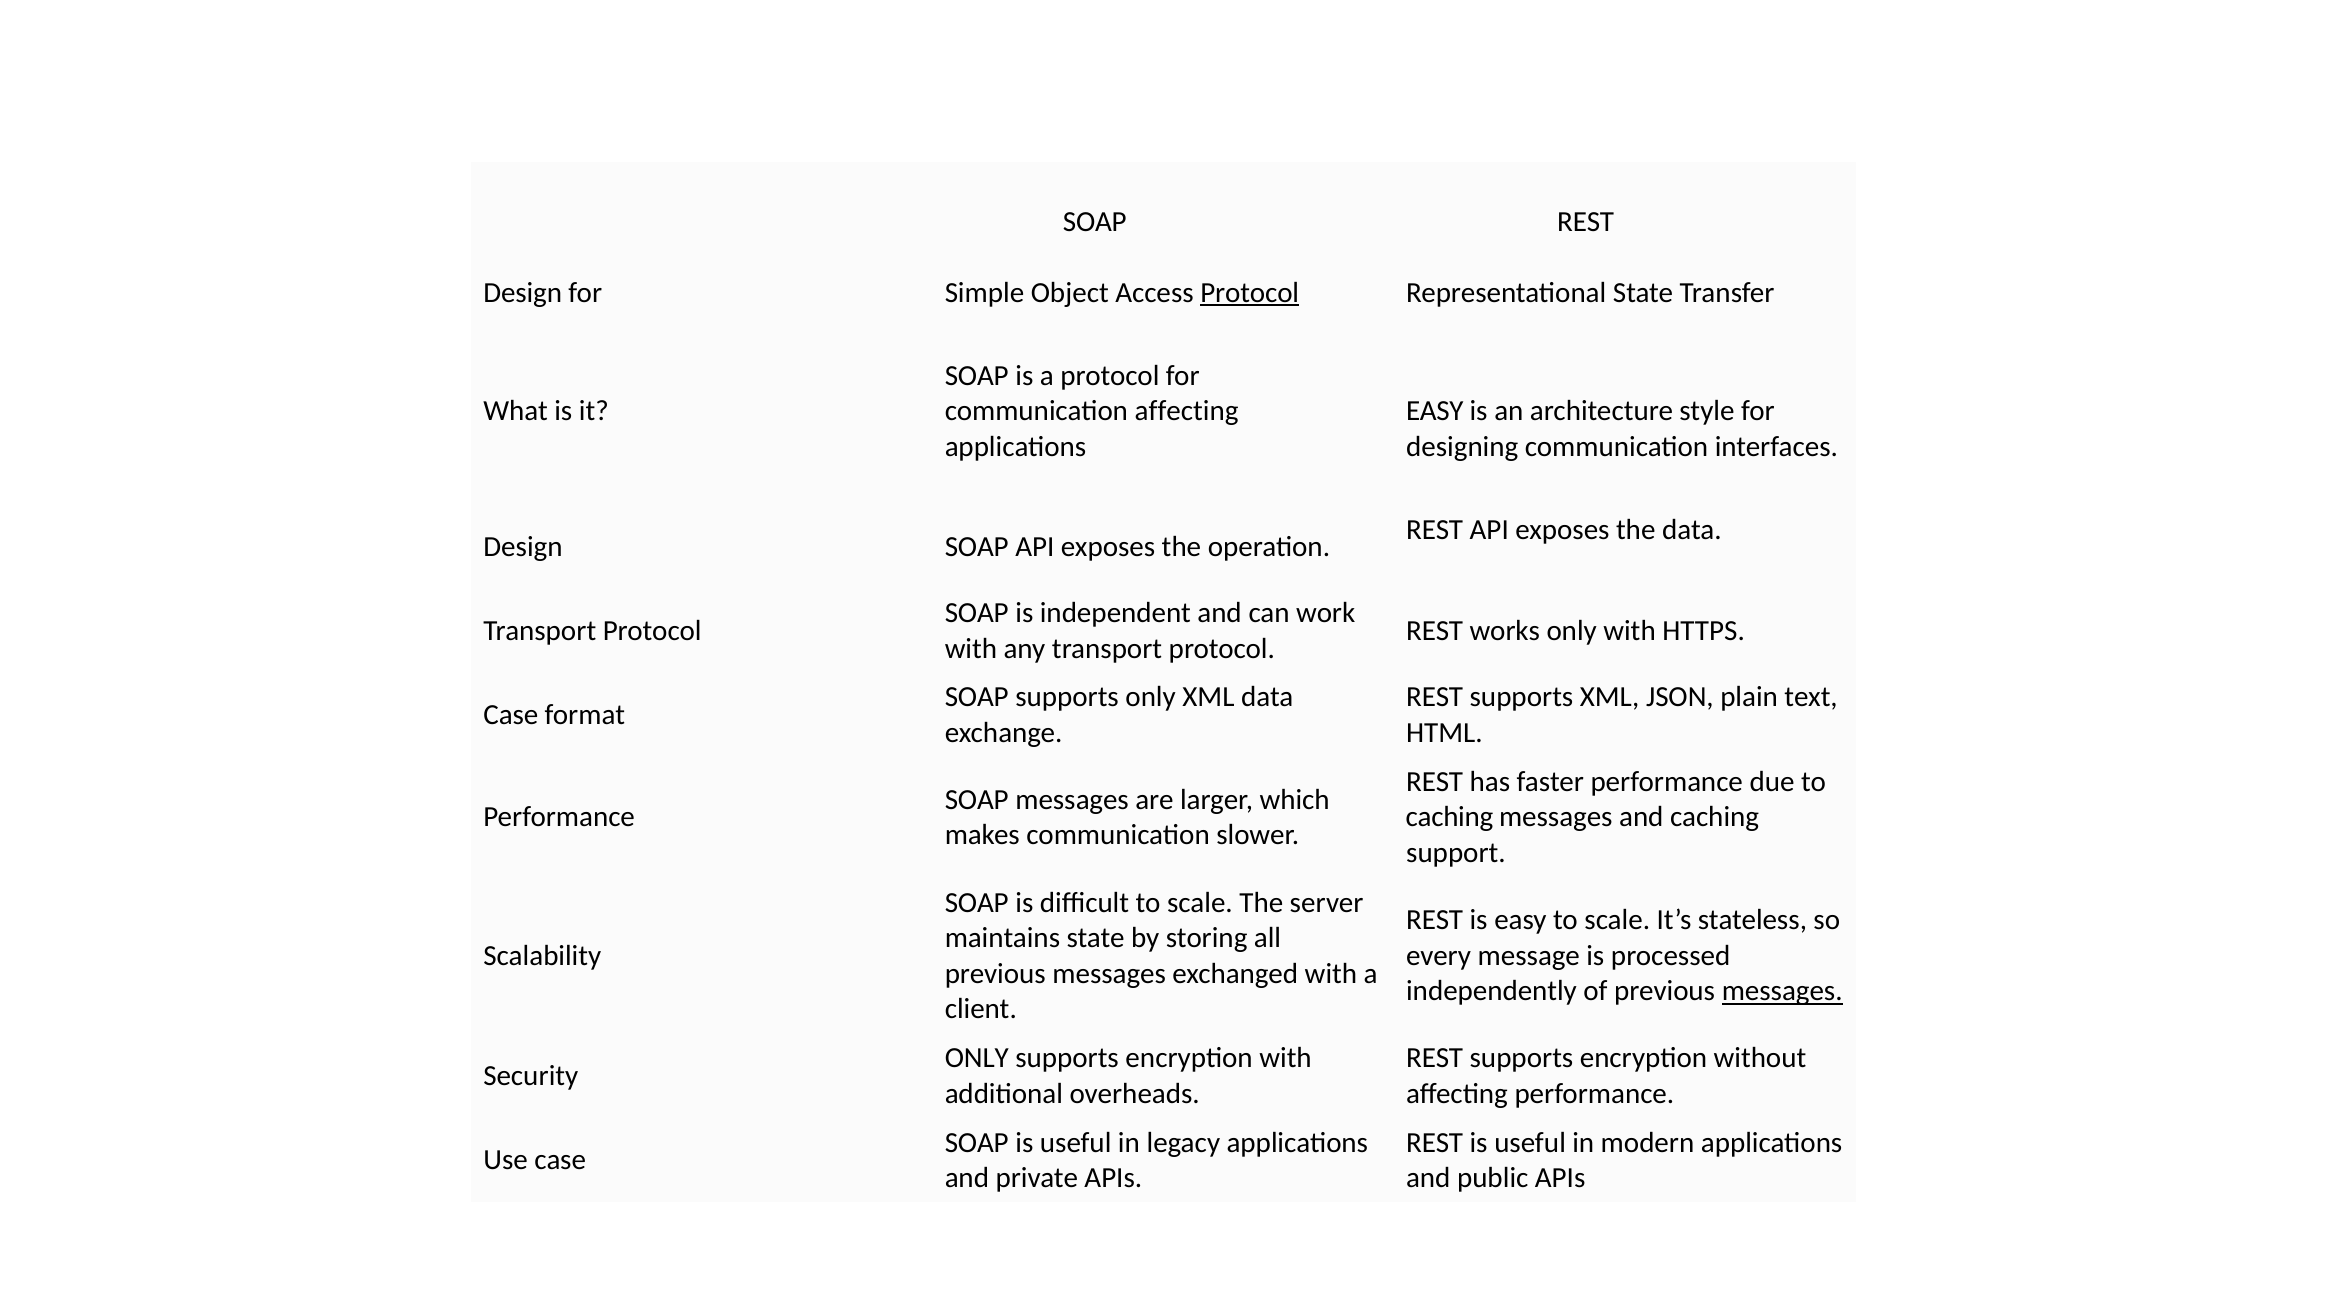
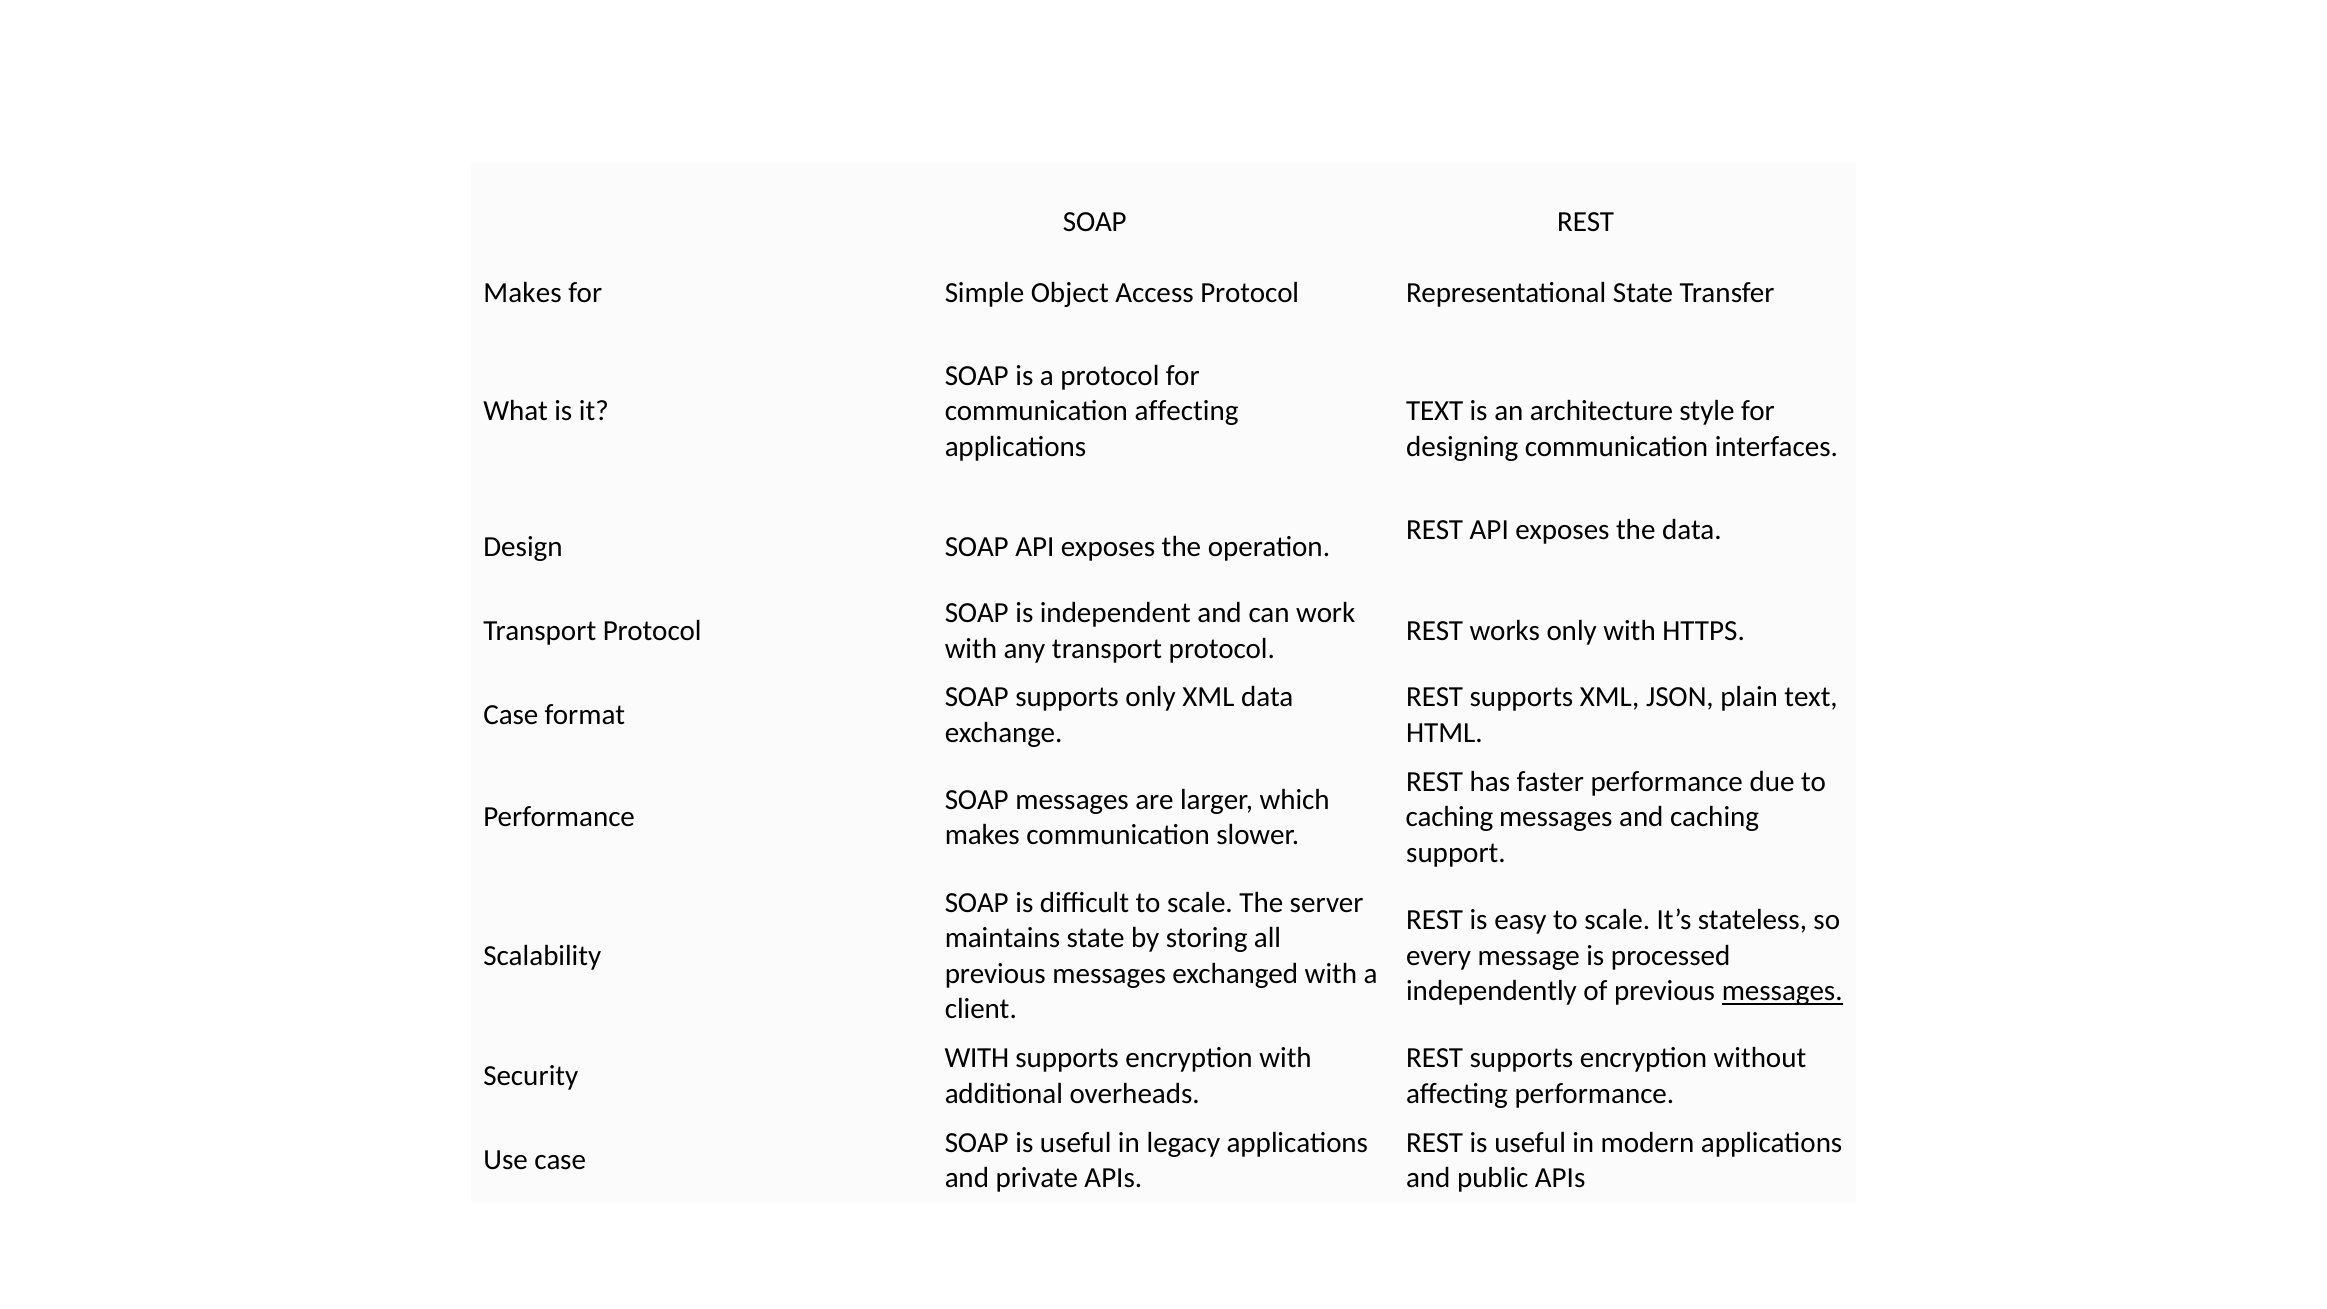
Design: Design -> Makes (523, 293)
Protocol underline: present -> none (1250, 293)
EASY: EASY -> TEXT (1435, 411)
ONLY: ONLY -> WITH (977, 1058)
